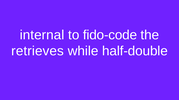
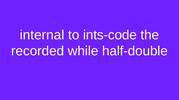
fido-code: fido-code -> ints-code (110, 35)
retrieves: retrieves -> recorded (38, 51)
